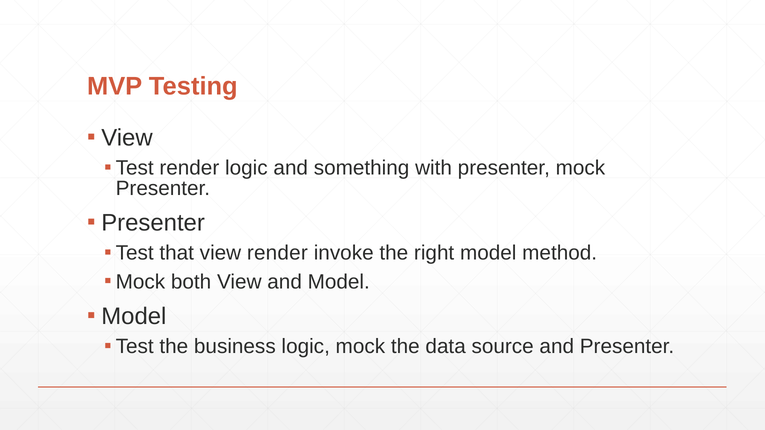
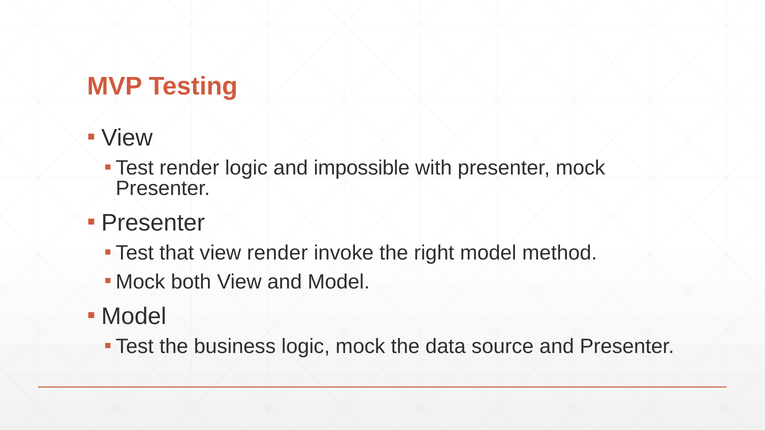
something: something -> impossible (362, 168)
